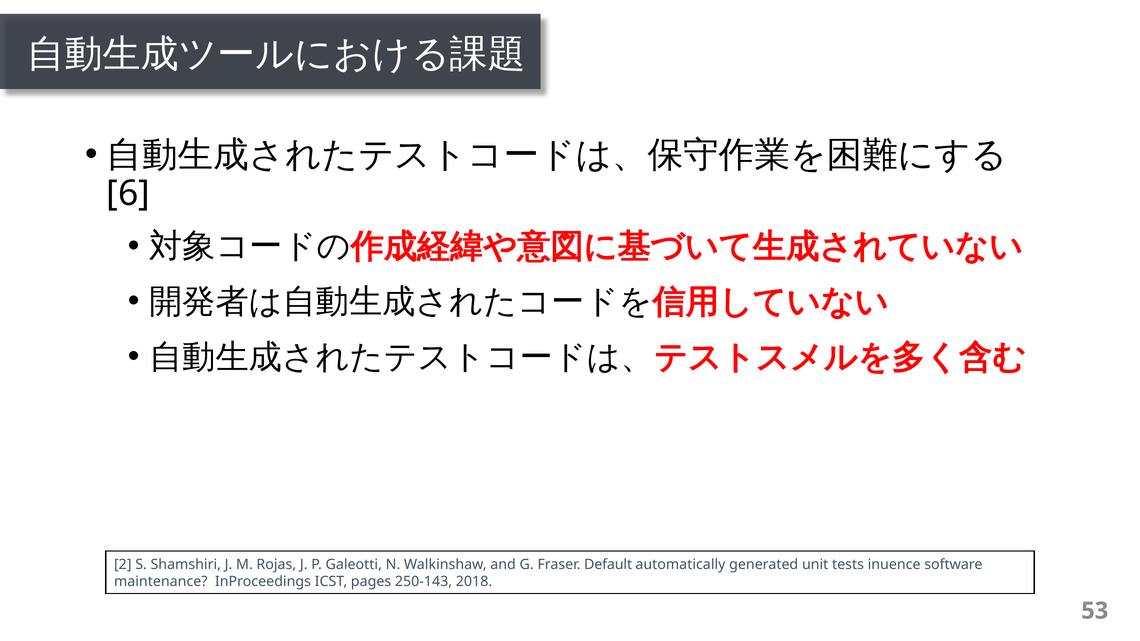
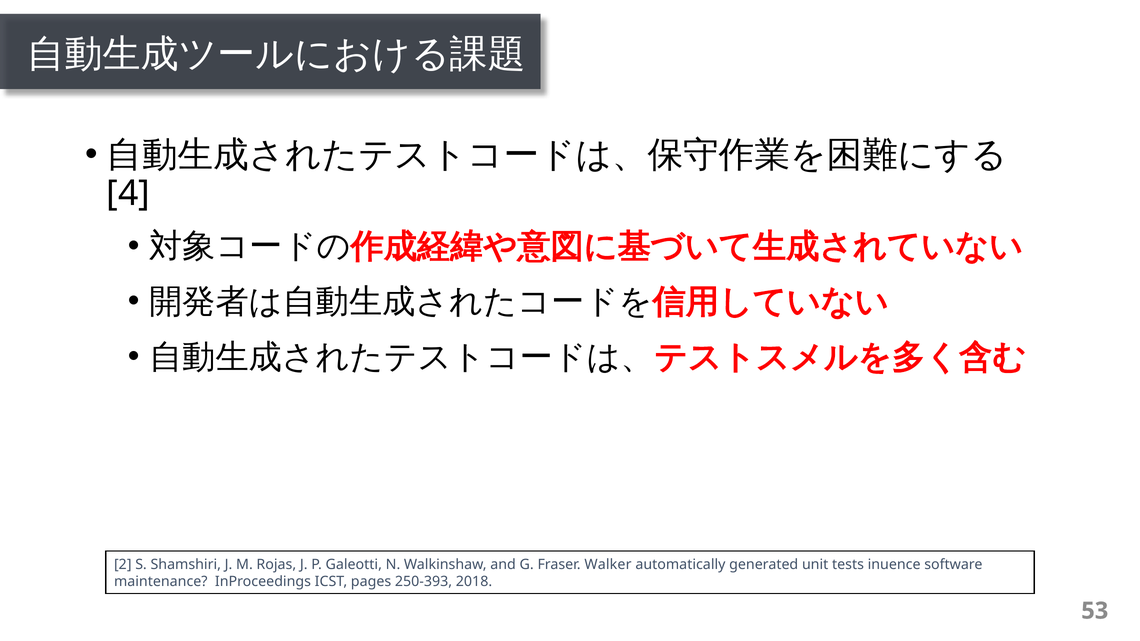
6: 6 -> 4 (128, 194)
Default: Default -> Walker (608, 565)
250-143: 250-143 -> 250-393 (424, 582)
